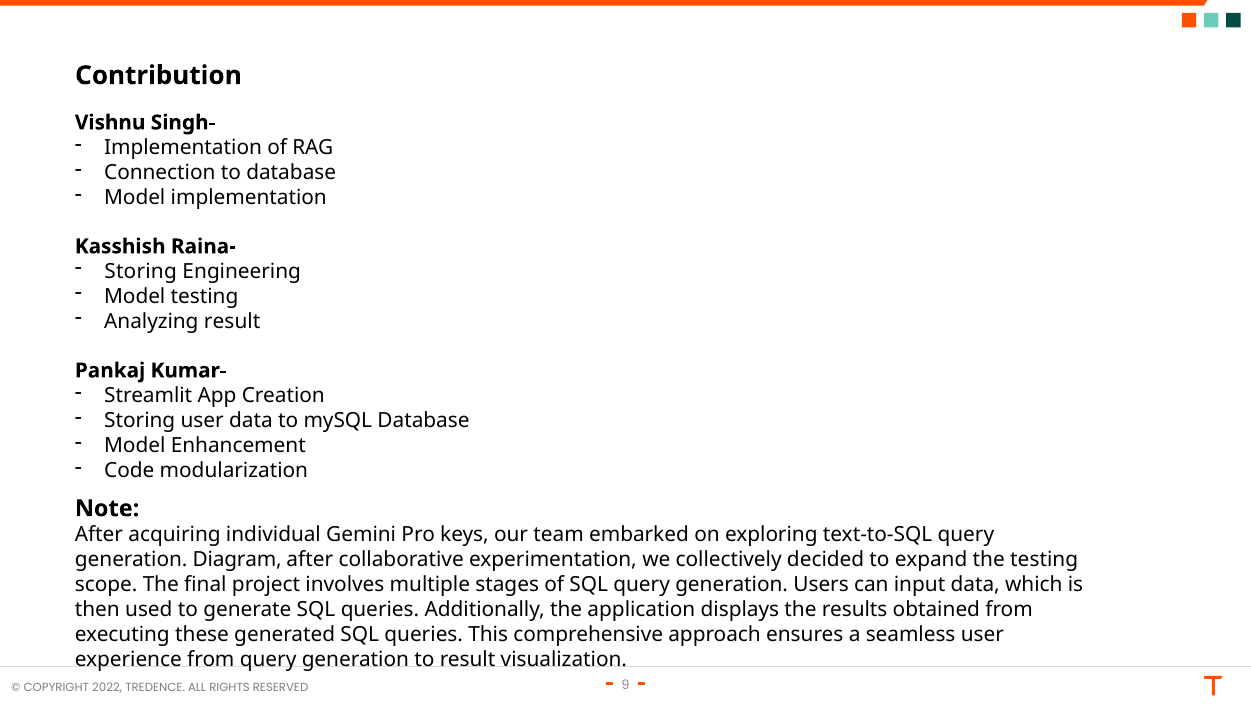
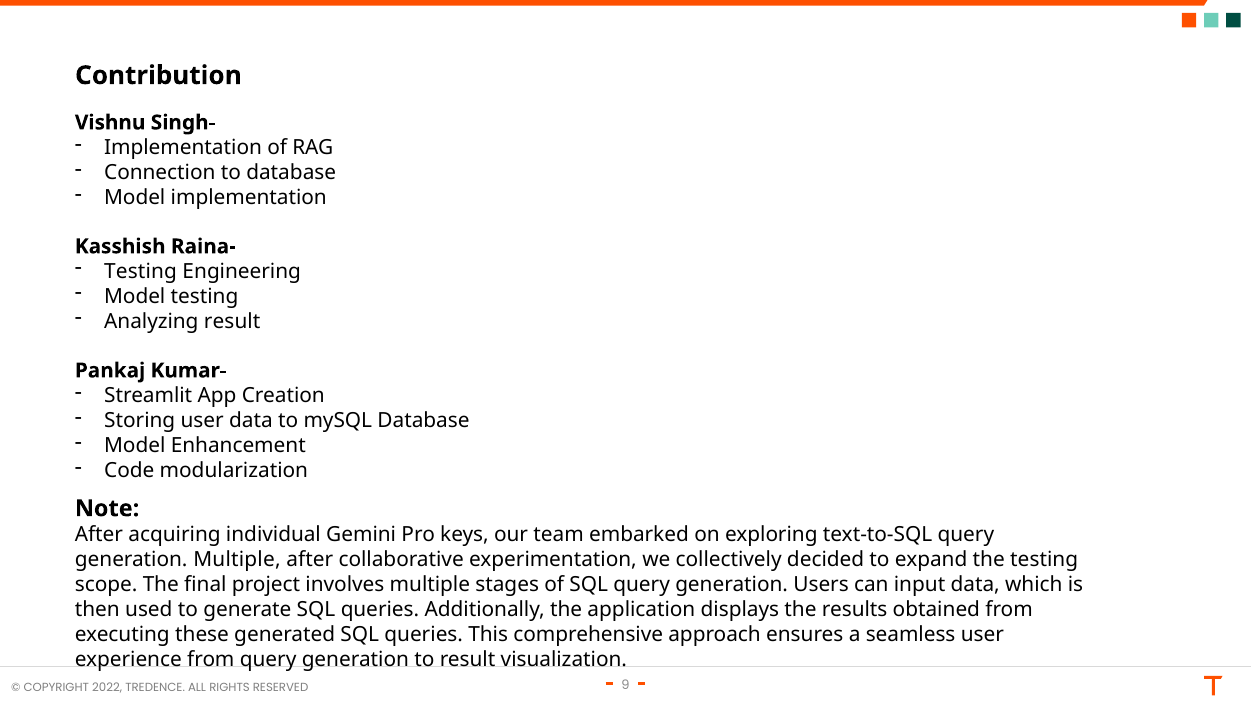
Storing: Storing -> Testing (141, 271)
generation Diagram: Diagram -> Multiple (237, 560)
